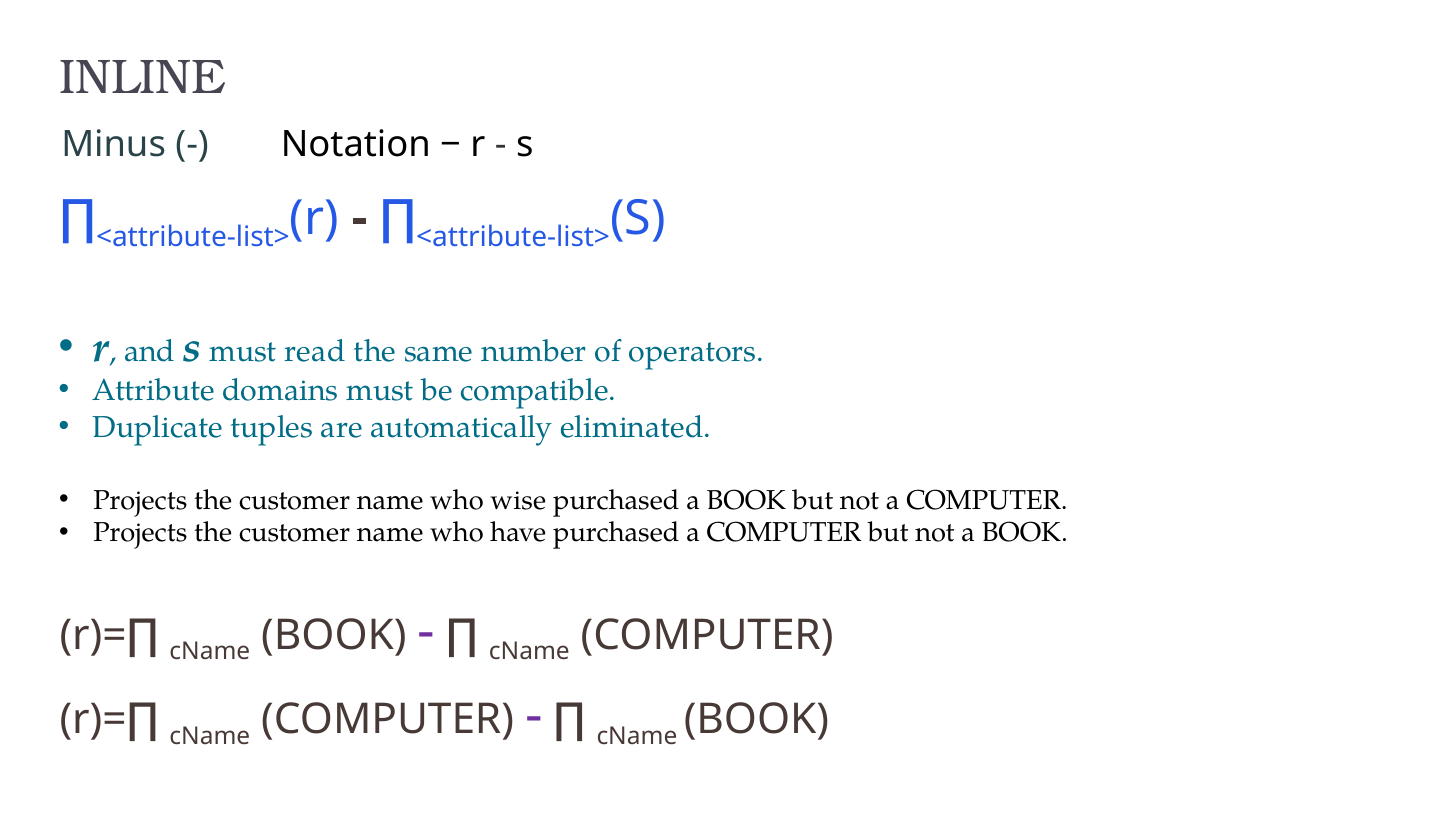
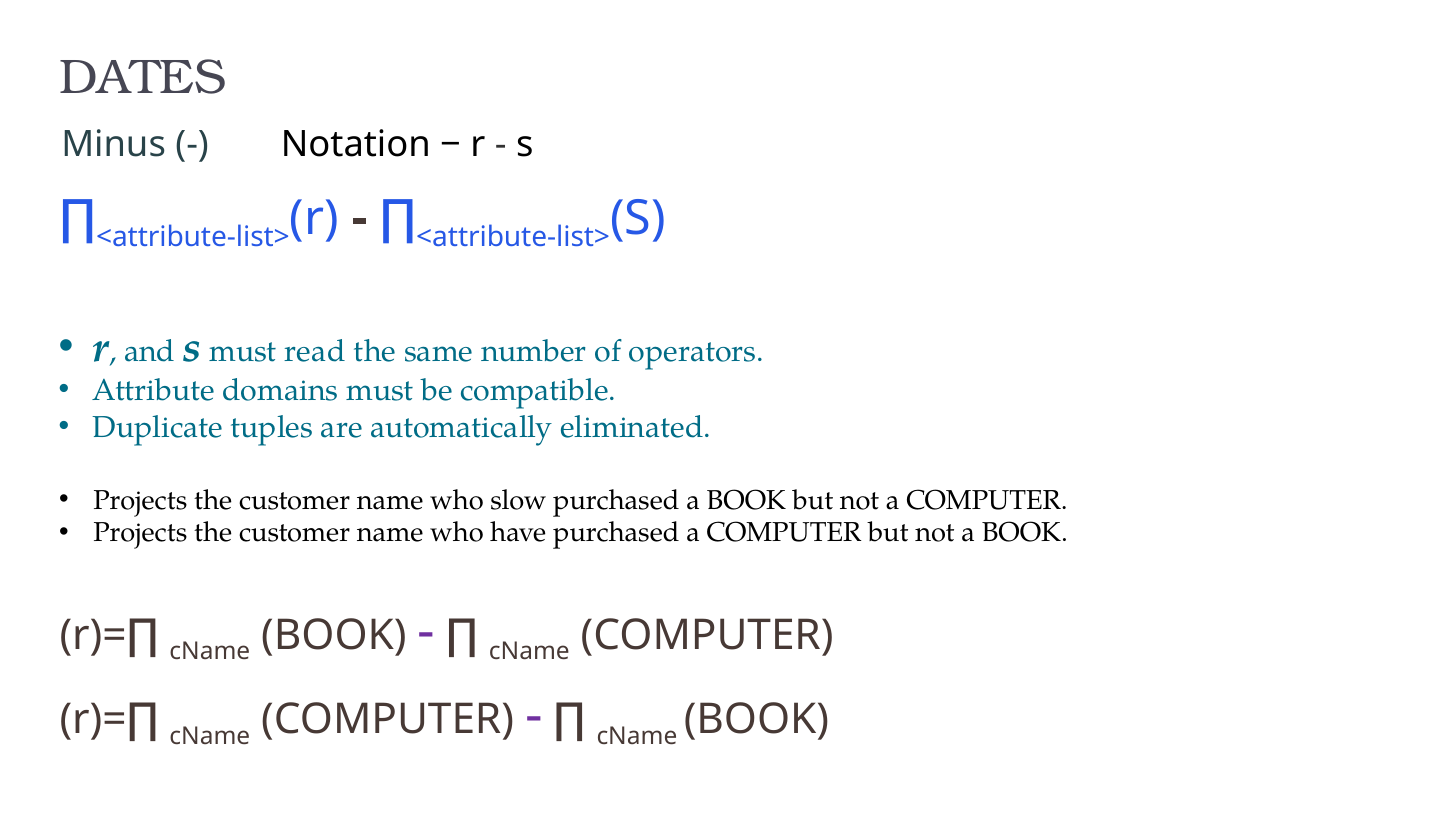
INLINE: INLINE -> DATES (143, 78)
wise: wise -> slow (518, 500)
